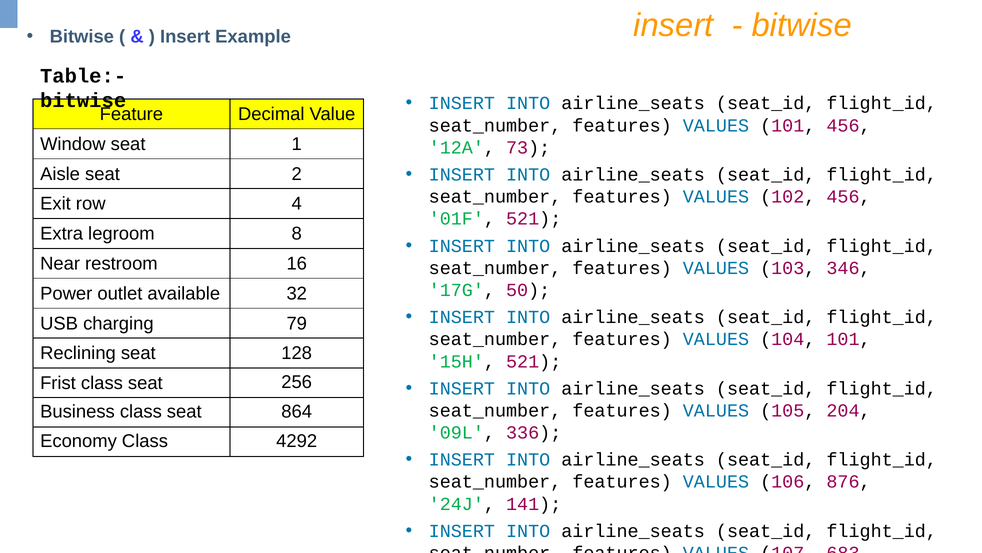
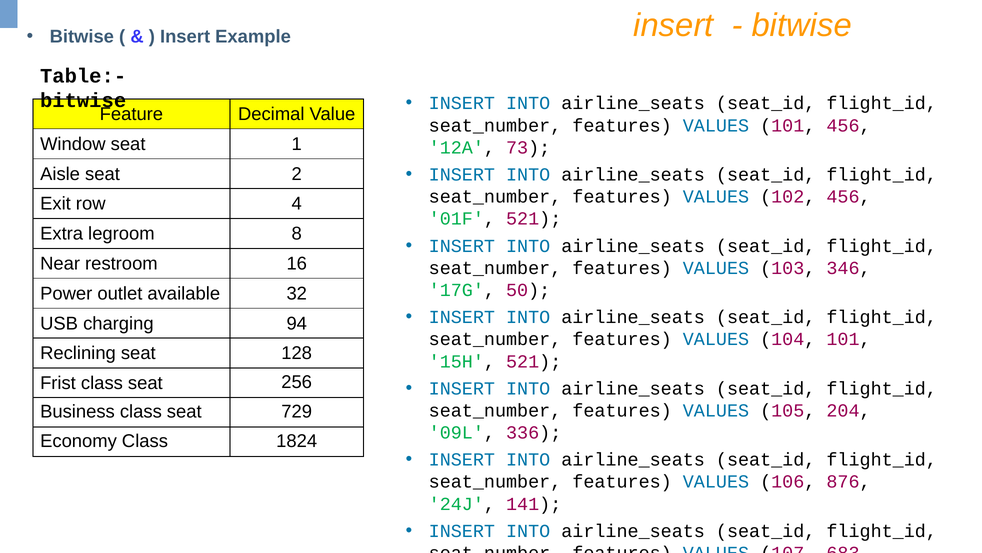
79: 79 -> 94 (297, 323)
864: 864 -> 729 (297, 411)
4292: 4292 -> 1824 (297, 441)
